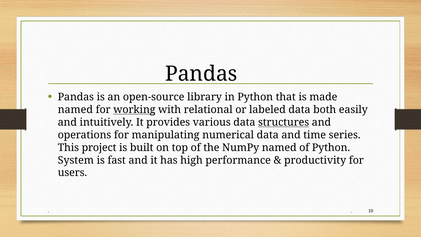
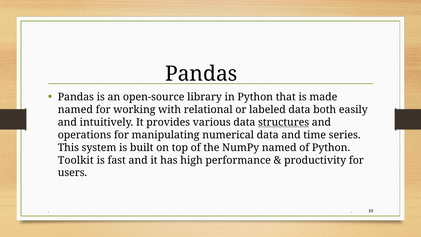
working underline: present -> none (134, 110)
project: project -> system (99, 147)
System: System -> Toolkit (76, 160)
